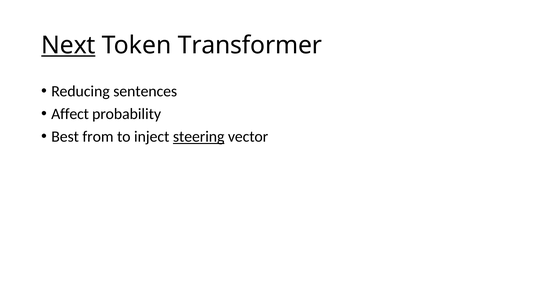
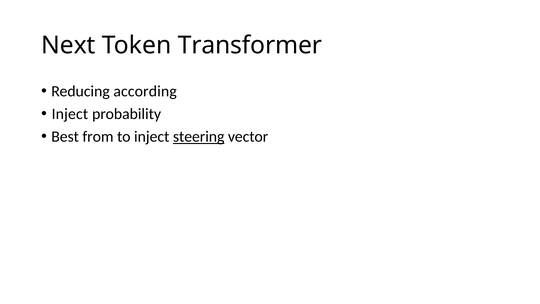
Next underline: present -> none (68, 45)
sentences: sentences -> according (145, 91)
Affect: Affect -> Inject (70, 114)
